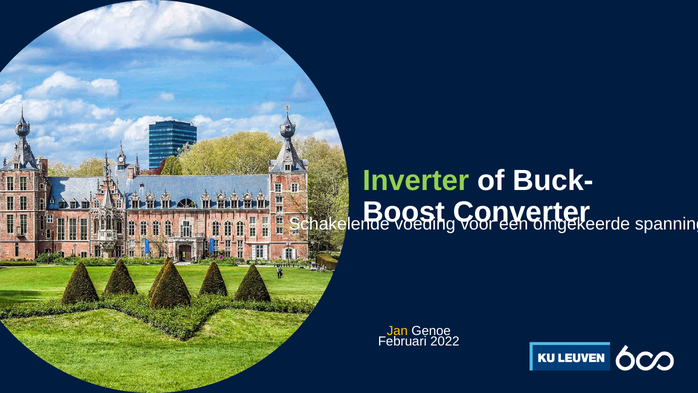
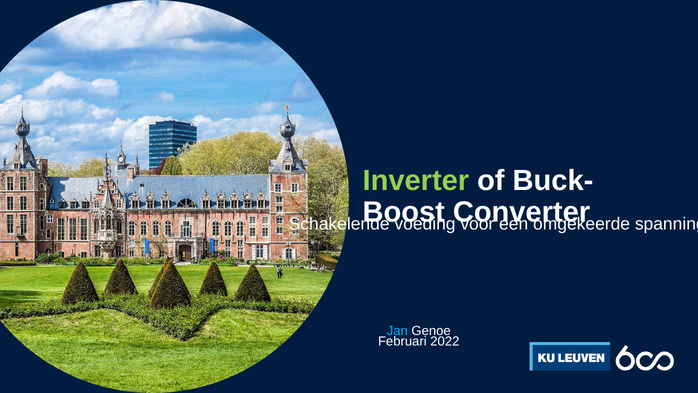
Jan colour: yellow -> light blue (397, 331)
